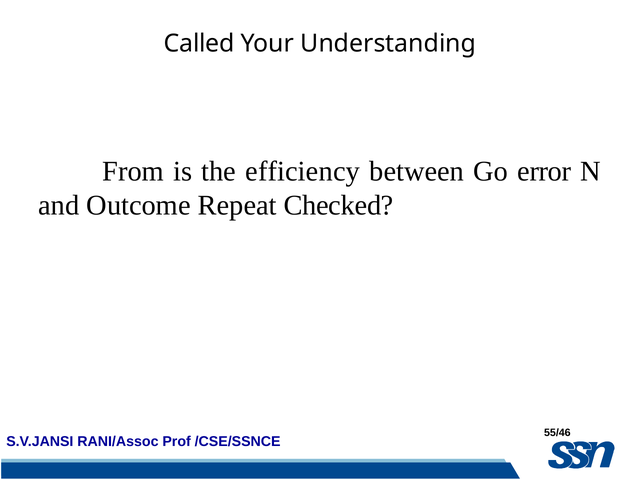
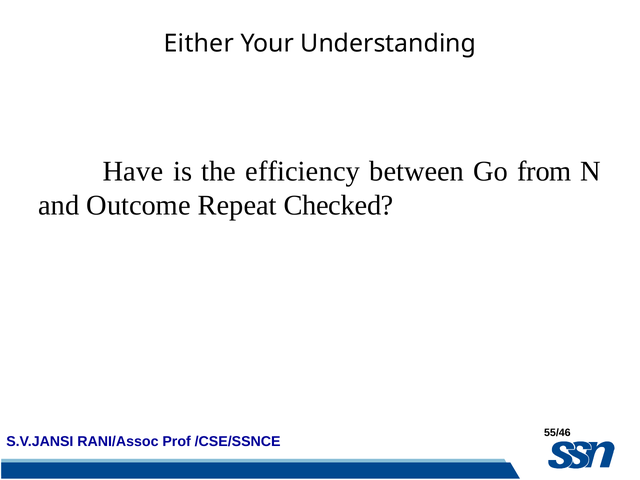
Called: Called -> Either (199, 43)
From: From -> Have (133, 171)
error: error -> from (544, 171)
